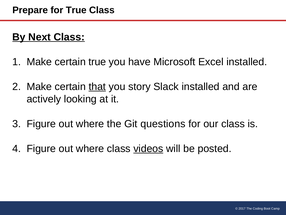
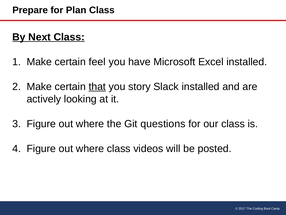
for True: True -> Plan (76, 10)
certain true: true -> feel (97, 62)
videos underline: present -> none (148, 148)
